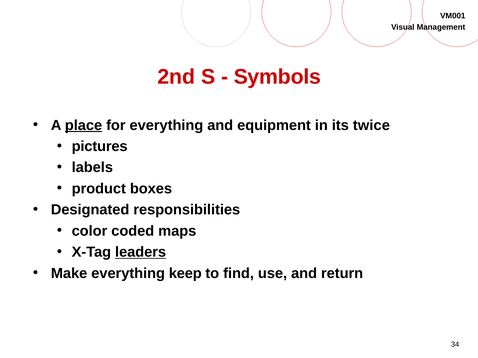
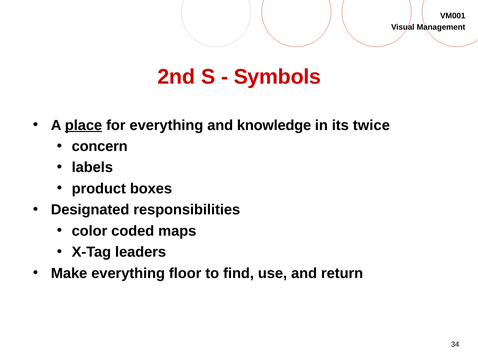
equipment: equipment -> knowledge (274, 125)
pictures: pictures -> concern (100, 147)
leaders underline: present -> none (141, 252)
keep: keep -> floor (185, 274)
